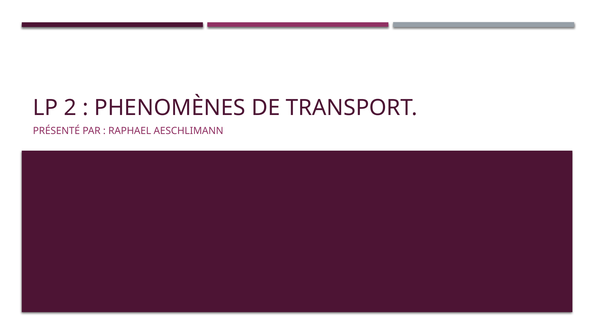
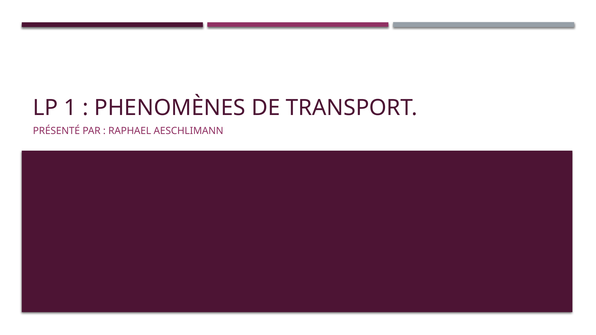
2: 2 -> 1 (70, 108)
